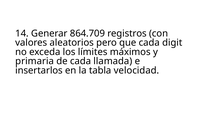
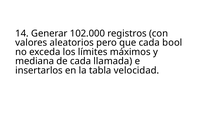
864.709: 864.709 -> 102.000 (87, 33)
digit: digit -> bool (172, 43)
primaria: primaria -> mediana (35, 61)
